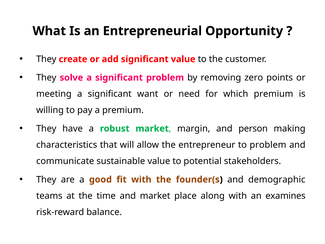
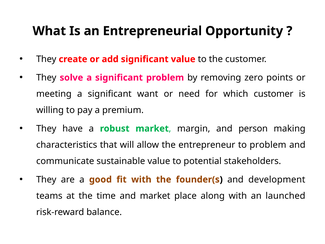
which premium: premium -> customer (274, 94)
demographic: demographic -> development (277, 179)
examines: examines -> launched (285, 196)
